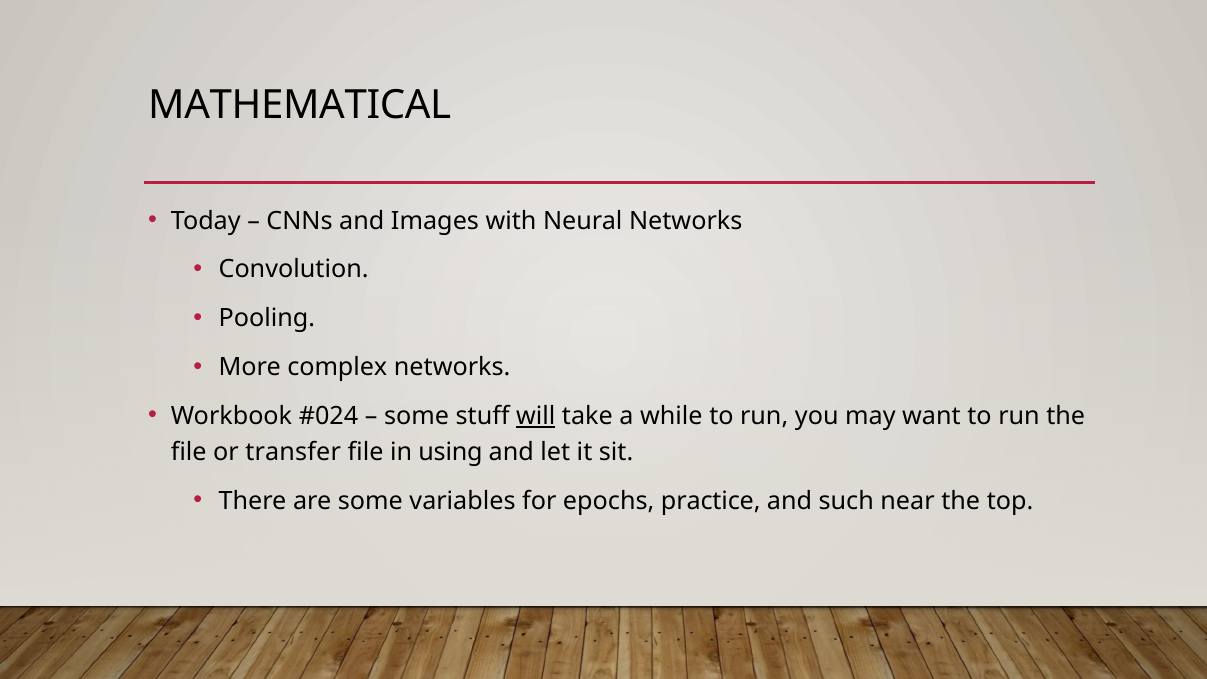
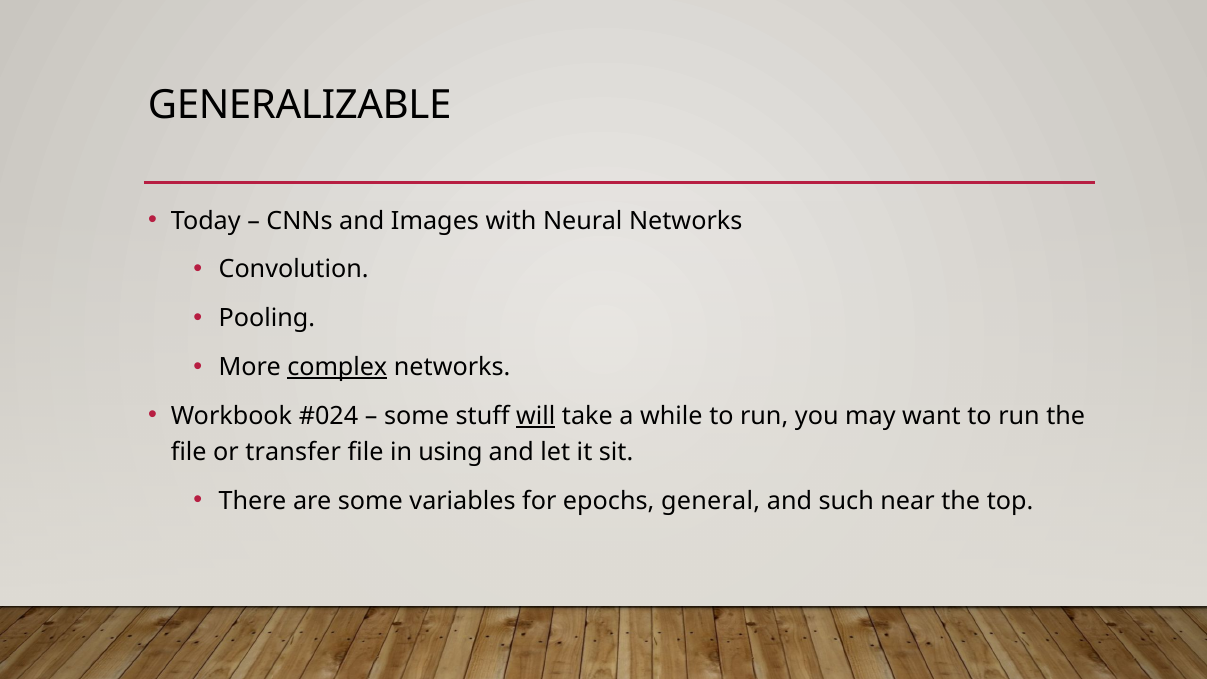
MATHEMATICAL: MATHEMATICAL -> GENERALIZABLE (300, 106)
complex underline: none -> present (337, 367)
practice: practice -> general (711, 501)
